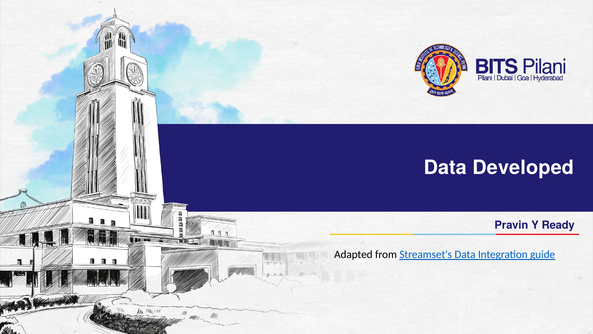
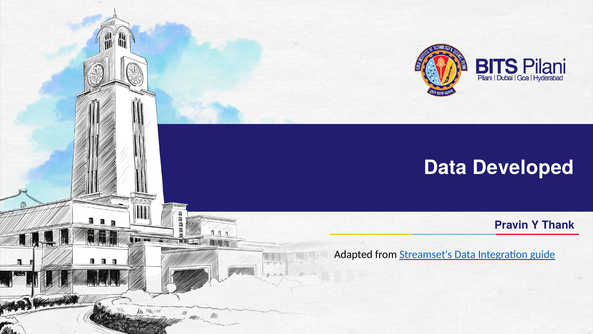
Ready: Ready -> Thank (558, 225)
